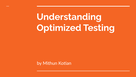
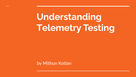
Optimized: Optimized -> Telemetry (59, 28)
